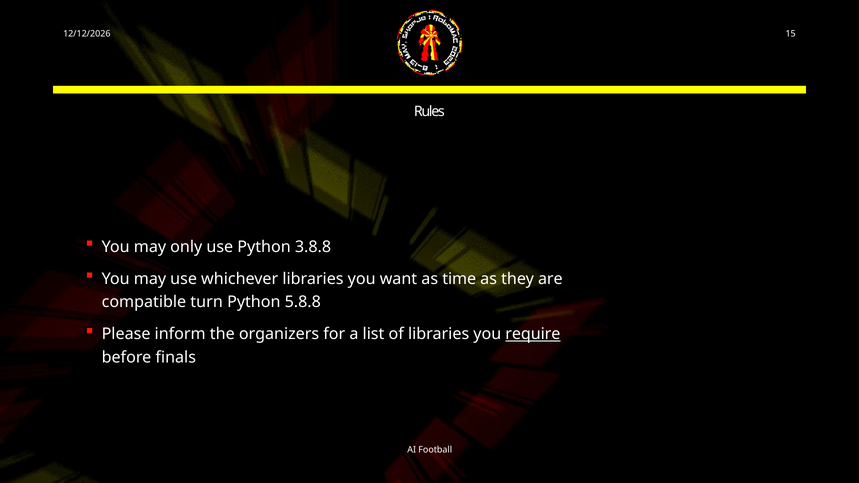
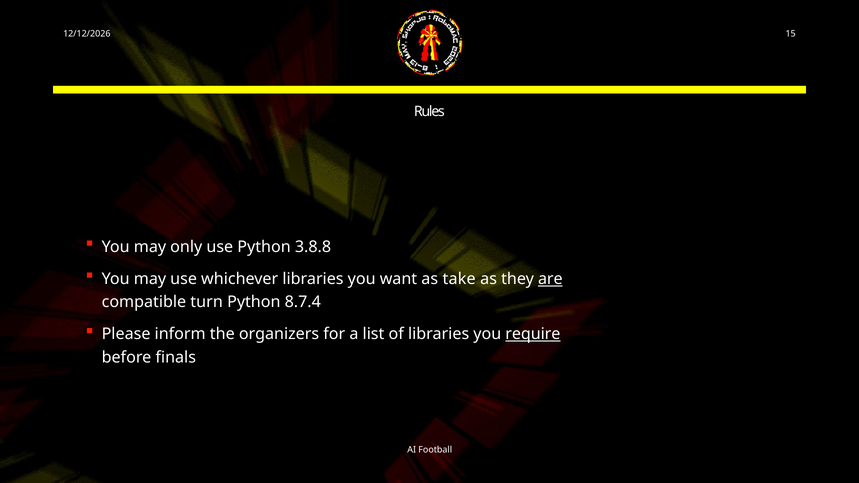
time: time -> take (459, 279)
are underline: none -> present (550, 279)
5.8.8: 5.8.8 -> 8.7.4 (303, 302)
